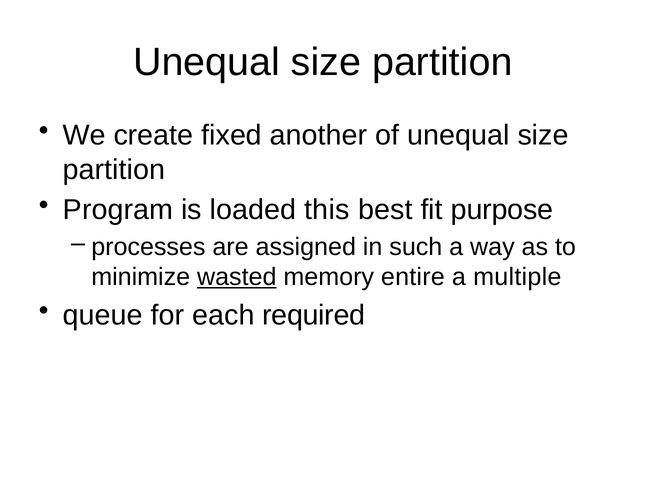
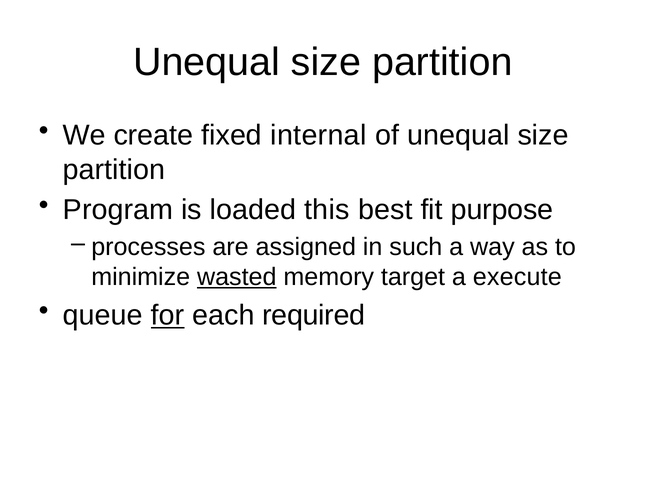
another: another -> internal (319, 136)
entire: entire -> target (413, 277)
multiple: multiple -> execute (517, 277)
for underline: none -> present (168, 316)
